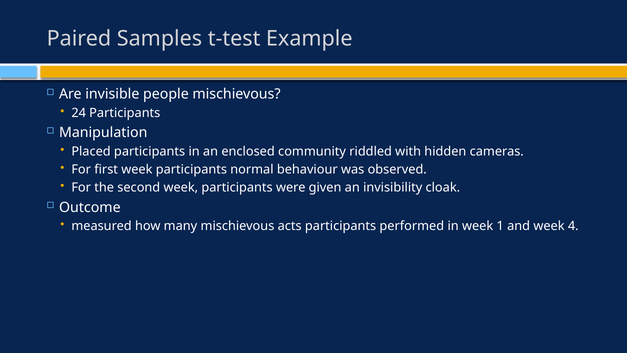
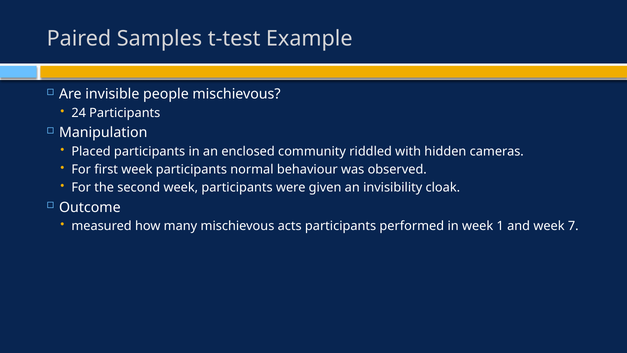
4: 4 -> 7 (573, 226)
